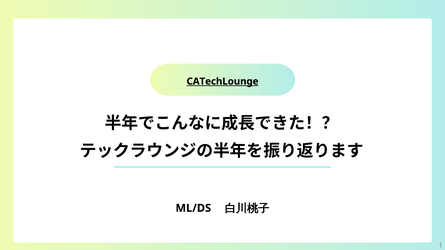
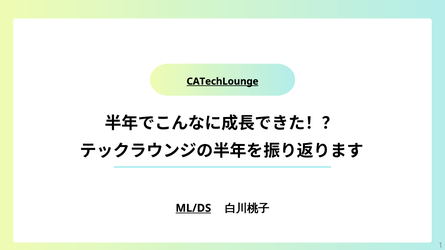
ML/DS underline: none -> present (193, 208)
